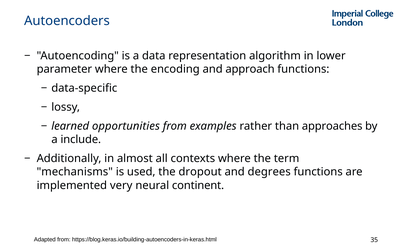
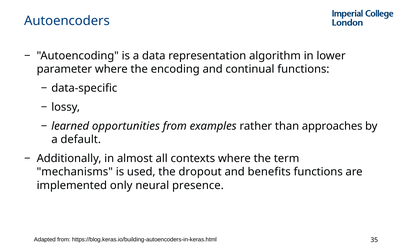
approach: approach -> continual (250, 69)
include: include -> default (81, 140)
degrees: degrees -> benefits (269, 172)
very: very -> only (121, 186)
continent: continent -> presence (198, 186)
